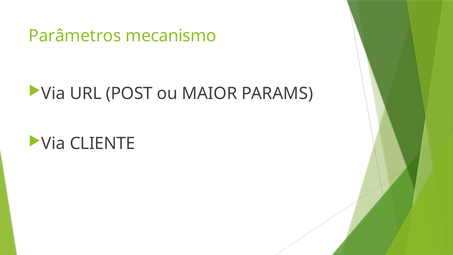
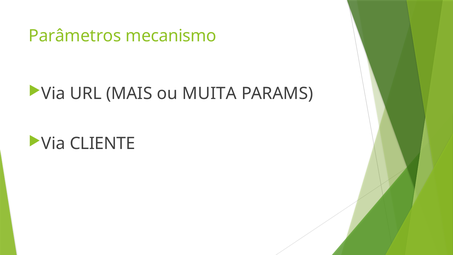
POST: POST -> MAIS (129, 93)
MAIOR: MAIOR -> MUITA (210, 93)
